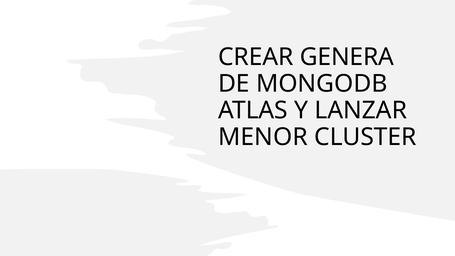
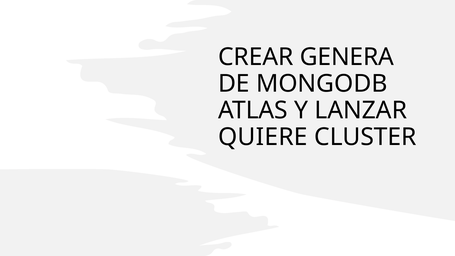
MENOR: MENOR -> QUIERE (263, 137)
